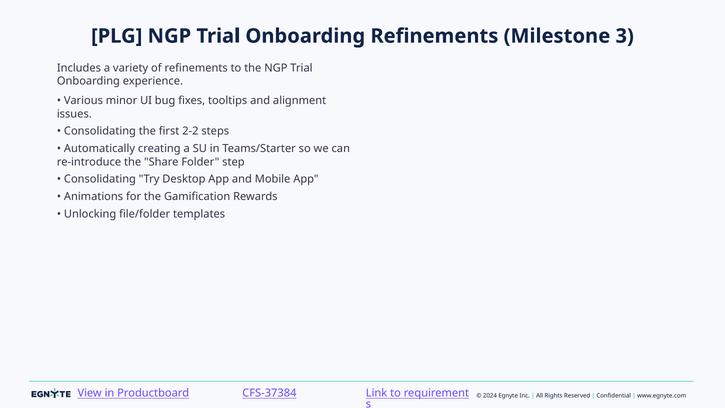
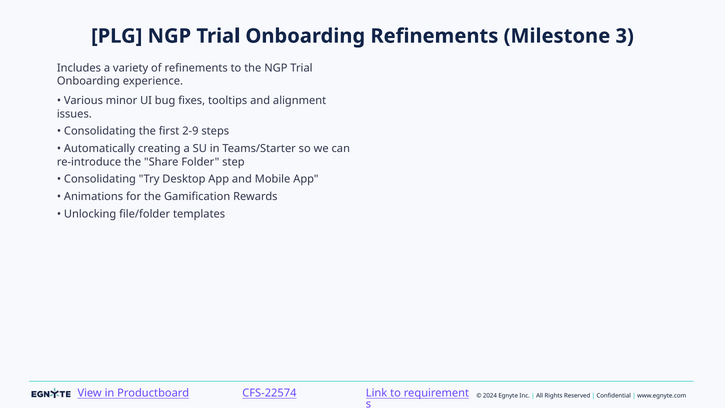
2-2: 2-2 -> 2-9 (190, 131)
CFS-37384: CFS-37384 -> CFS-22574 (269, 393)
